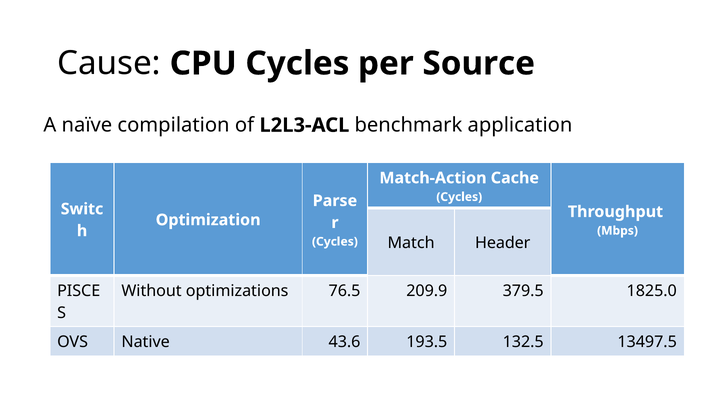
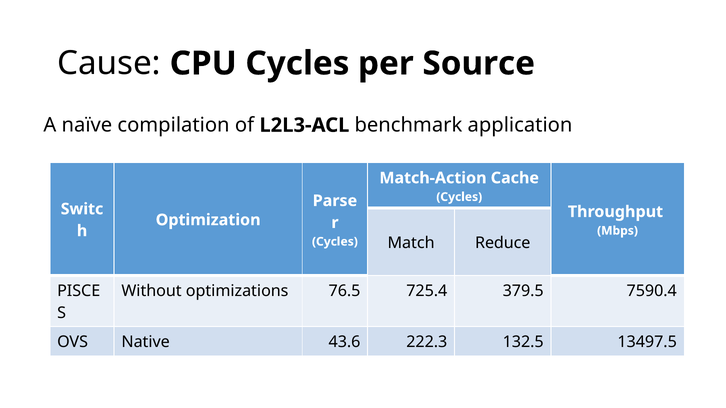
Header: Header -> Reduce (503, 243)
209.9: 209.9 -> 725.4 (427, 291)
1825.0: 1825.0 -> 7590.4 (652, 291)
193.5: 193.5 -> 222.3 (427, 342)
